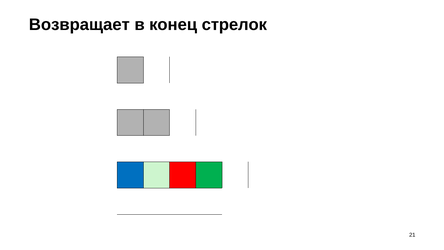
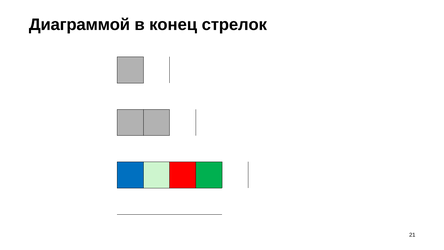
Возвращает: Возвращает -> Диаграммой (79, 25)
